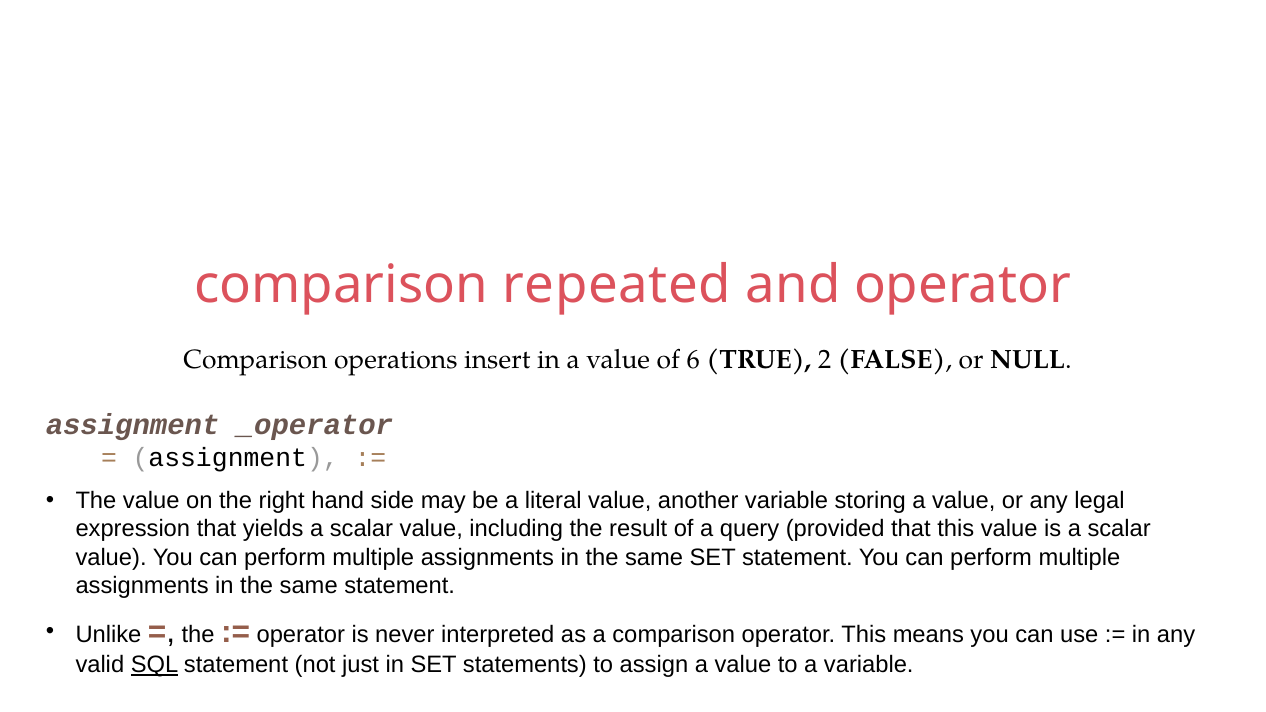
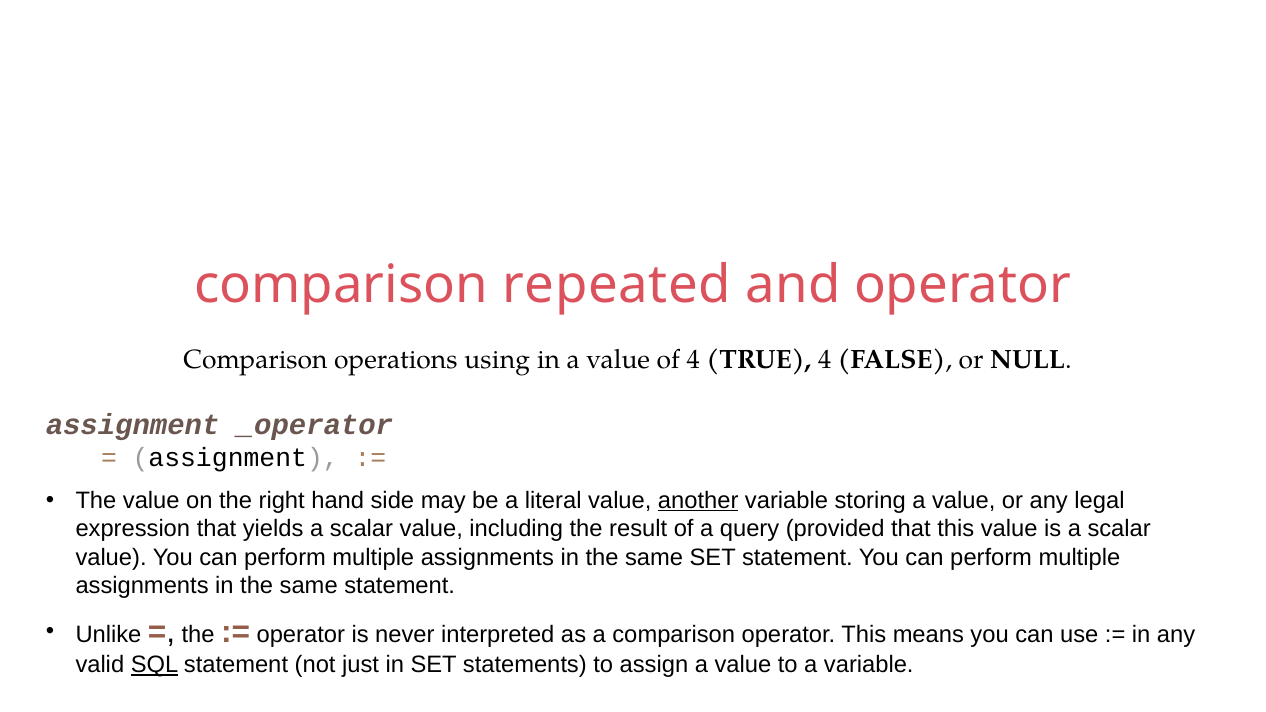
insert: insert -> using (497, 360)
of 6: 6 -> 4 (693, 360)
TRUE 2: 2 -> 4 (825, 360)
another underline: none -> present (698, 501)
